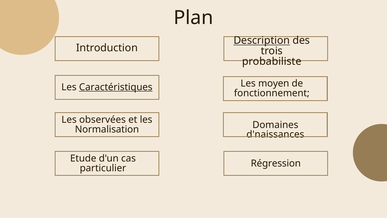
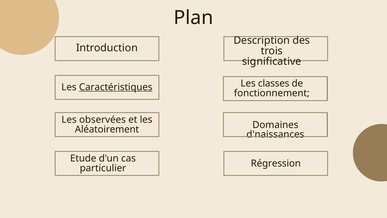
Description underline: present -> none (262, 40)
probabiliste: probabiliste -> significative (272, 61)
moyen: moyen -> classes (274, 83)
Normalisation: Normalisation -> Aléatoirement (107, 129)
